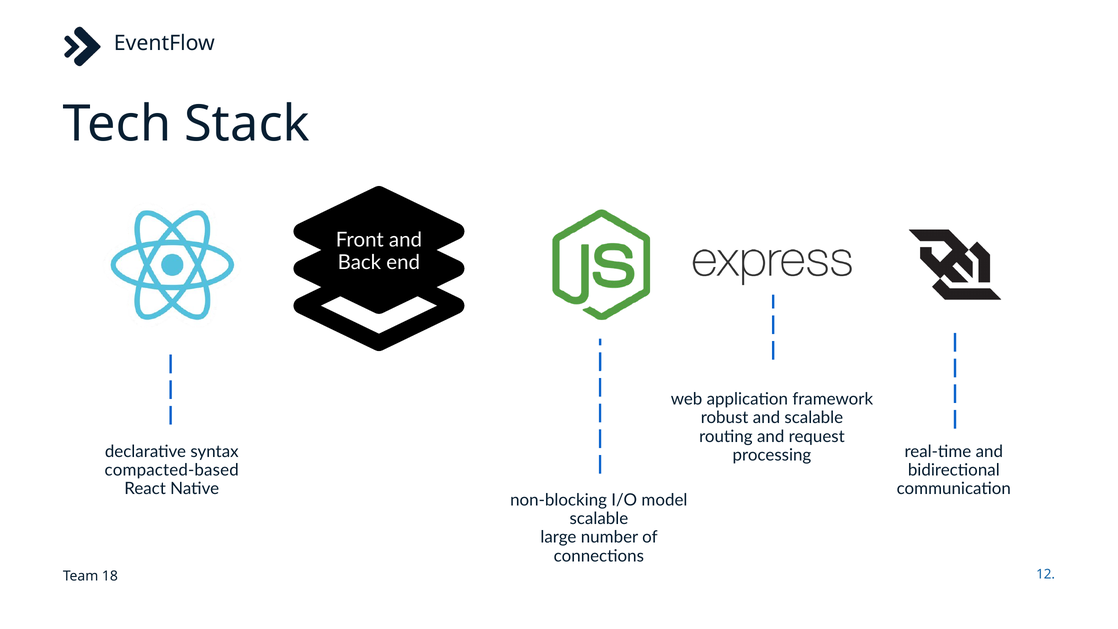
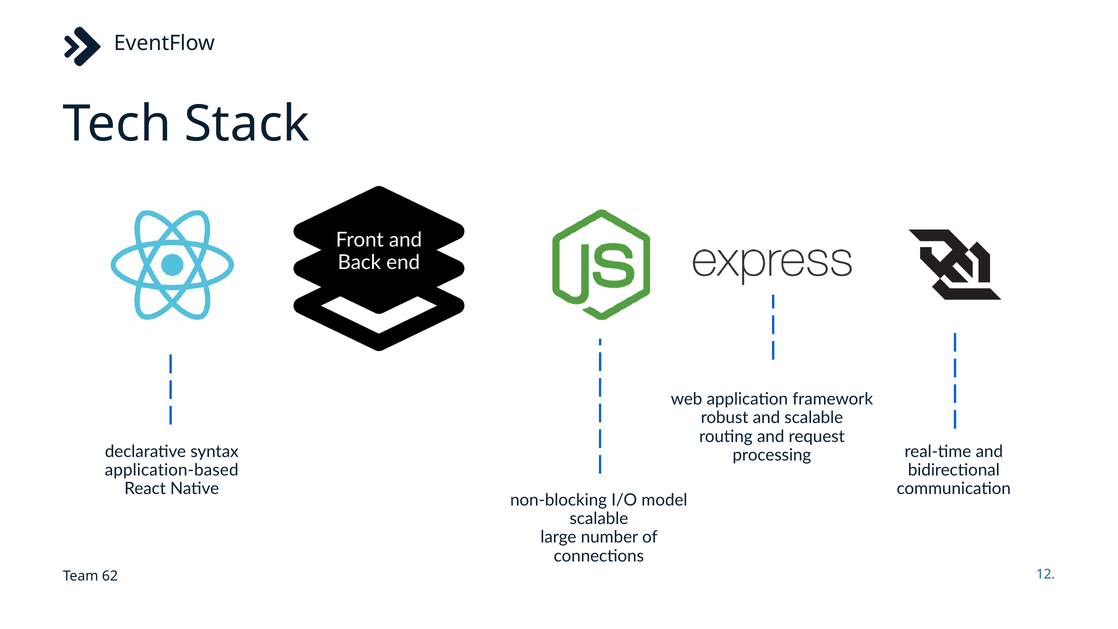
compacted-based: compacted-based -> application-based (172, 470)
18: 18 -> 62 (110, 576)
